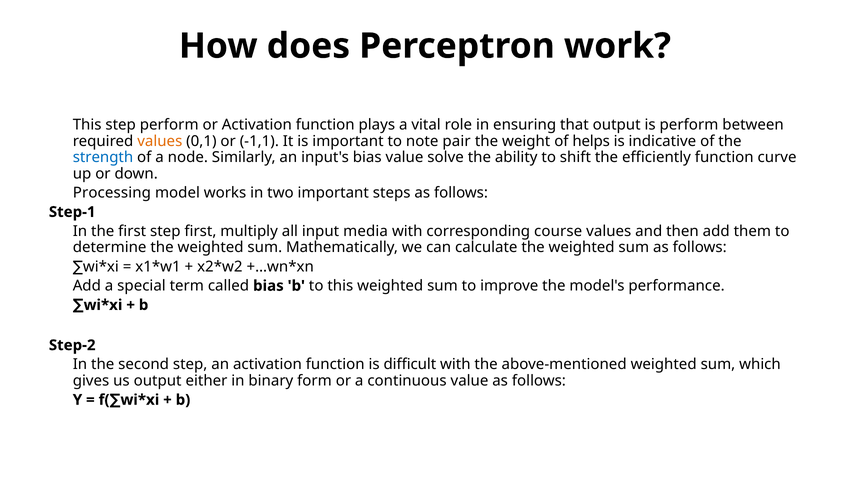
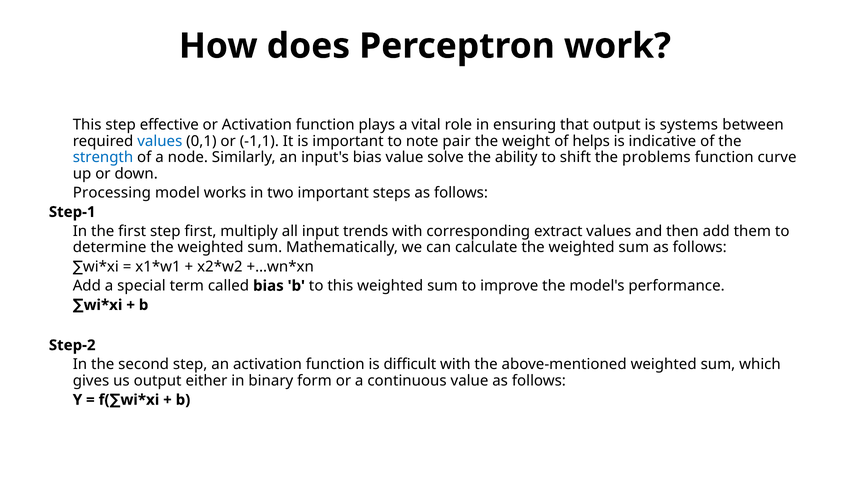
step perform: perform -> effective (169, 125)
is perform: perform -> systems (689, 125)
values colour: orange -> blue (160, 141)
efficiently: efficiently -> problems (656, 157)
media: media -> trends (366, 231)
course: course -> extract (558, 231)
